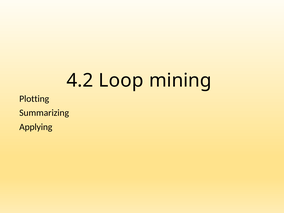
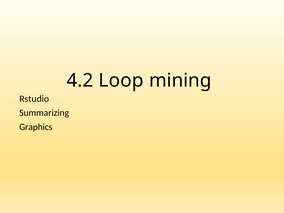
Plotting: Plotting -> Rstudio (34, 99)
Applying: Applying -> Graphics (36, 127)
